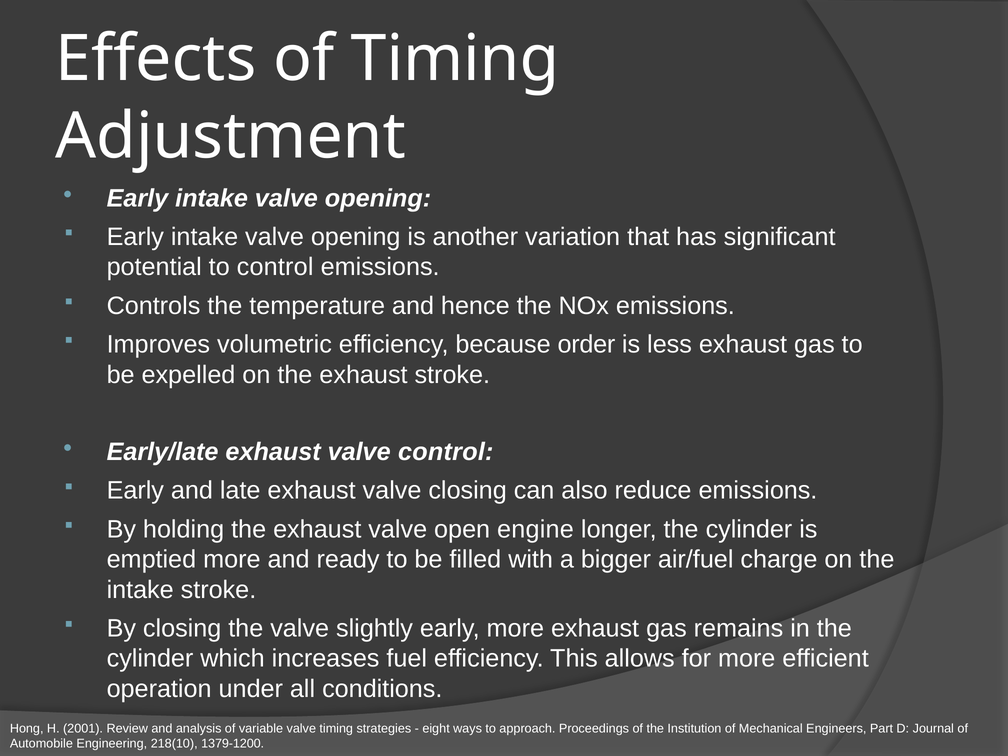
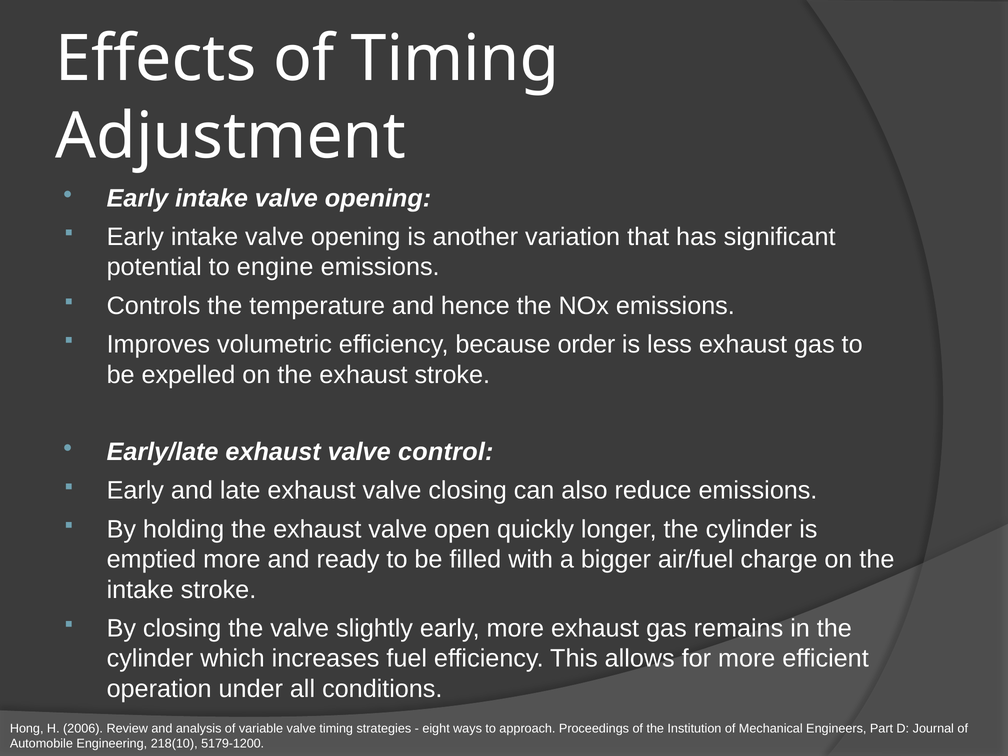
to control: control -> engine (275, 267)
engine: engine -> quickly (536, 529)
2001: 2001 -> 2006 (83, 729)
1379-1200: 1379-1200 -> 5179-1200 (233, 744)
